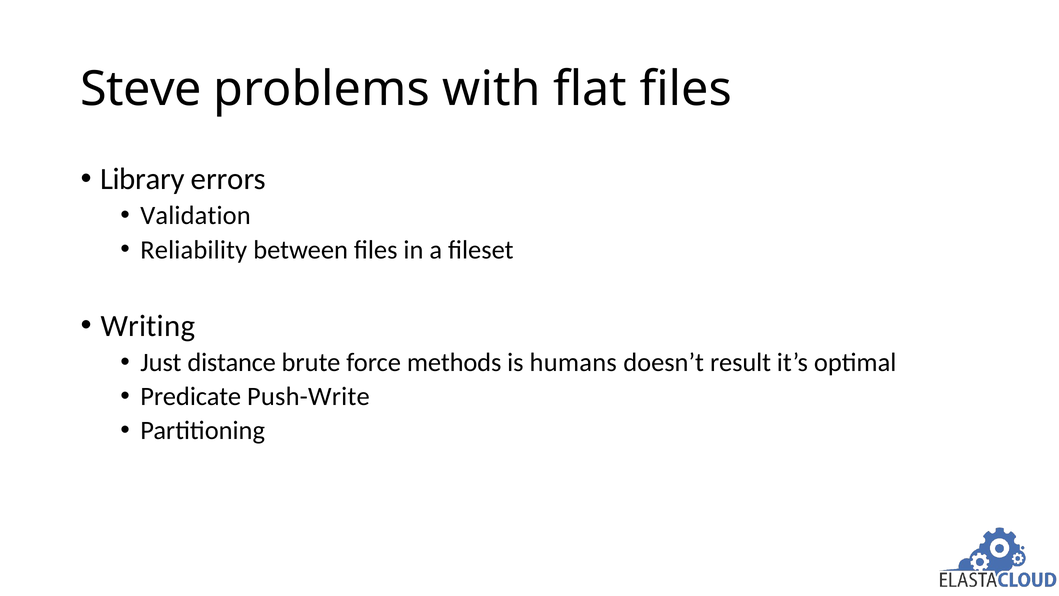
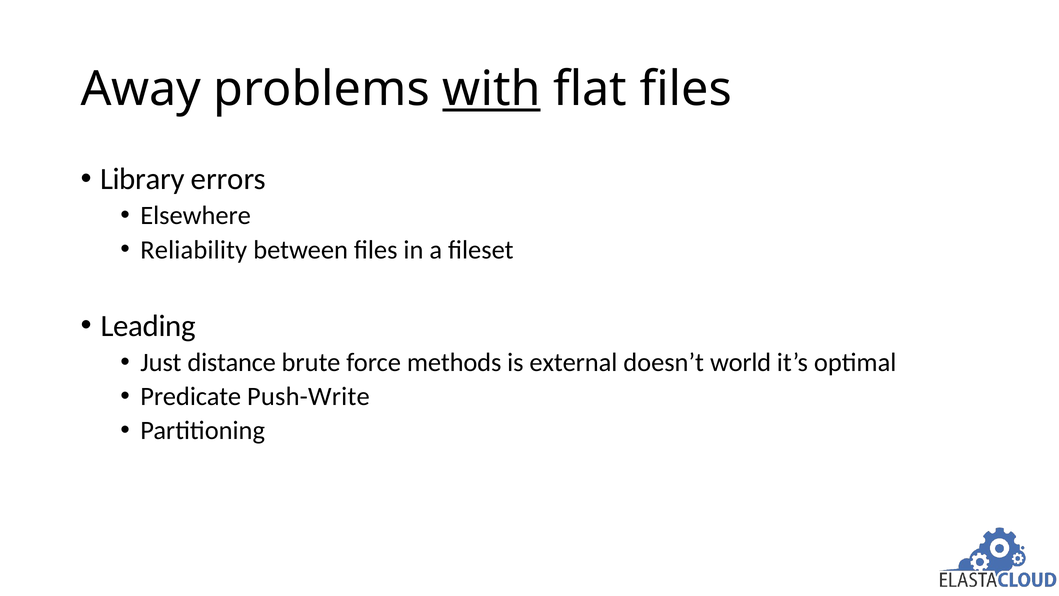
Steve: Steve -> Away (141, 89)
with underline: none -> present (491, 89)
Validation: Validation -> Elsewhere (196, 216)
Writing: Writing -> Leading (148, 326)
humans: humans -> external (573, 362)
result: result -> world (741, 362)
